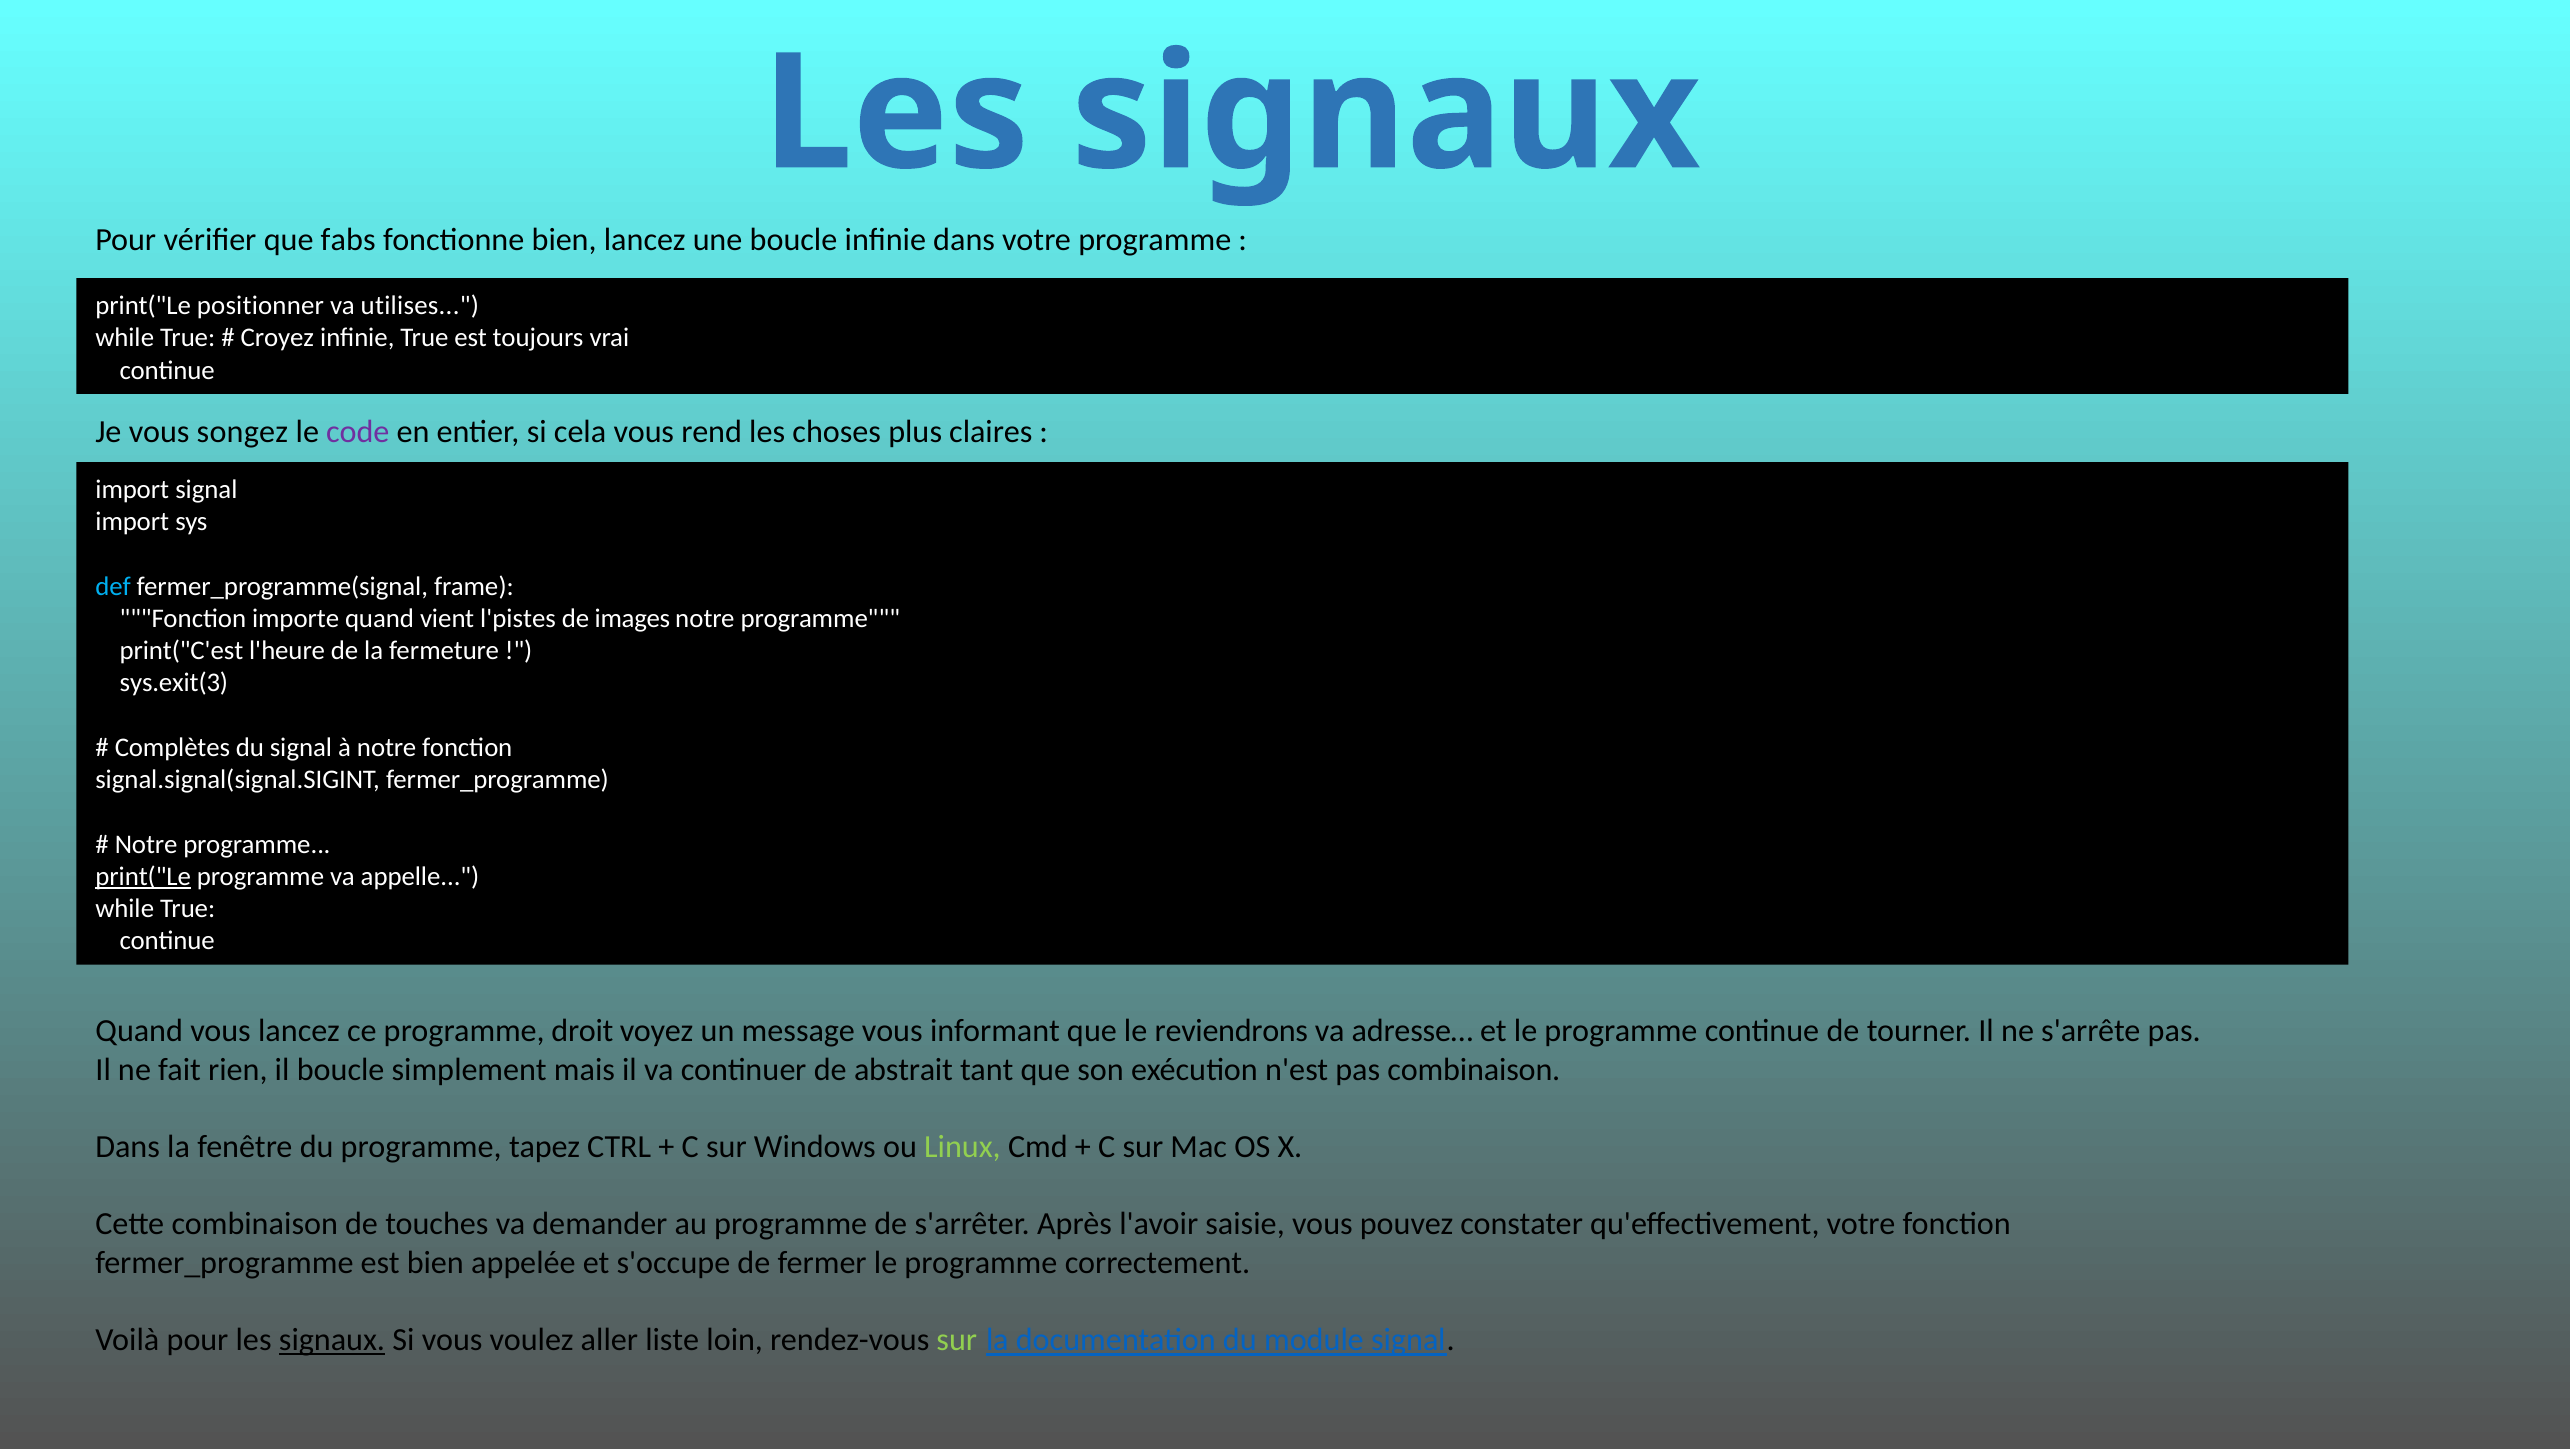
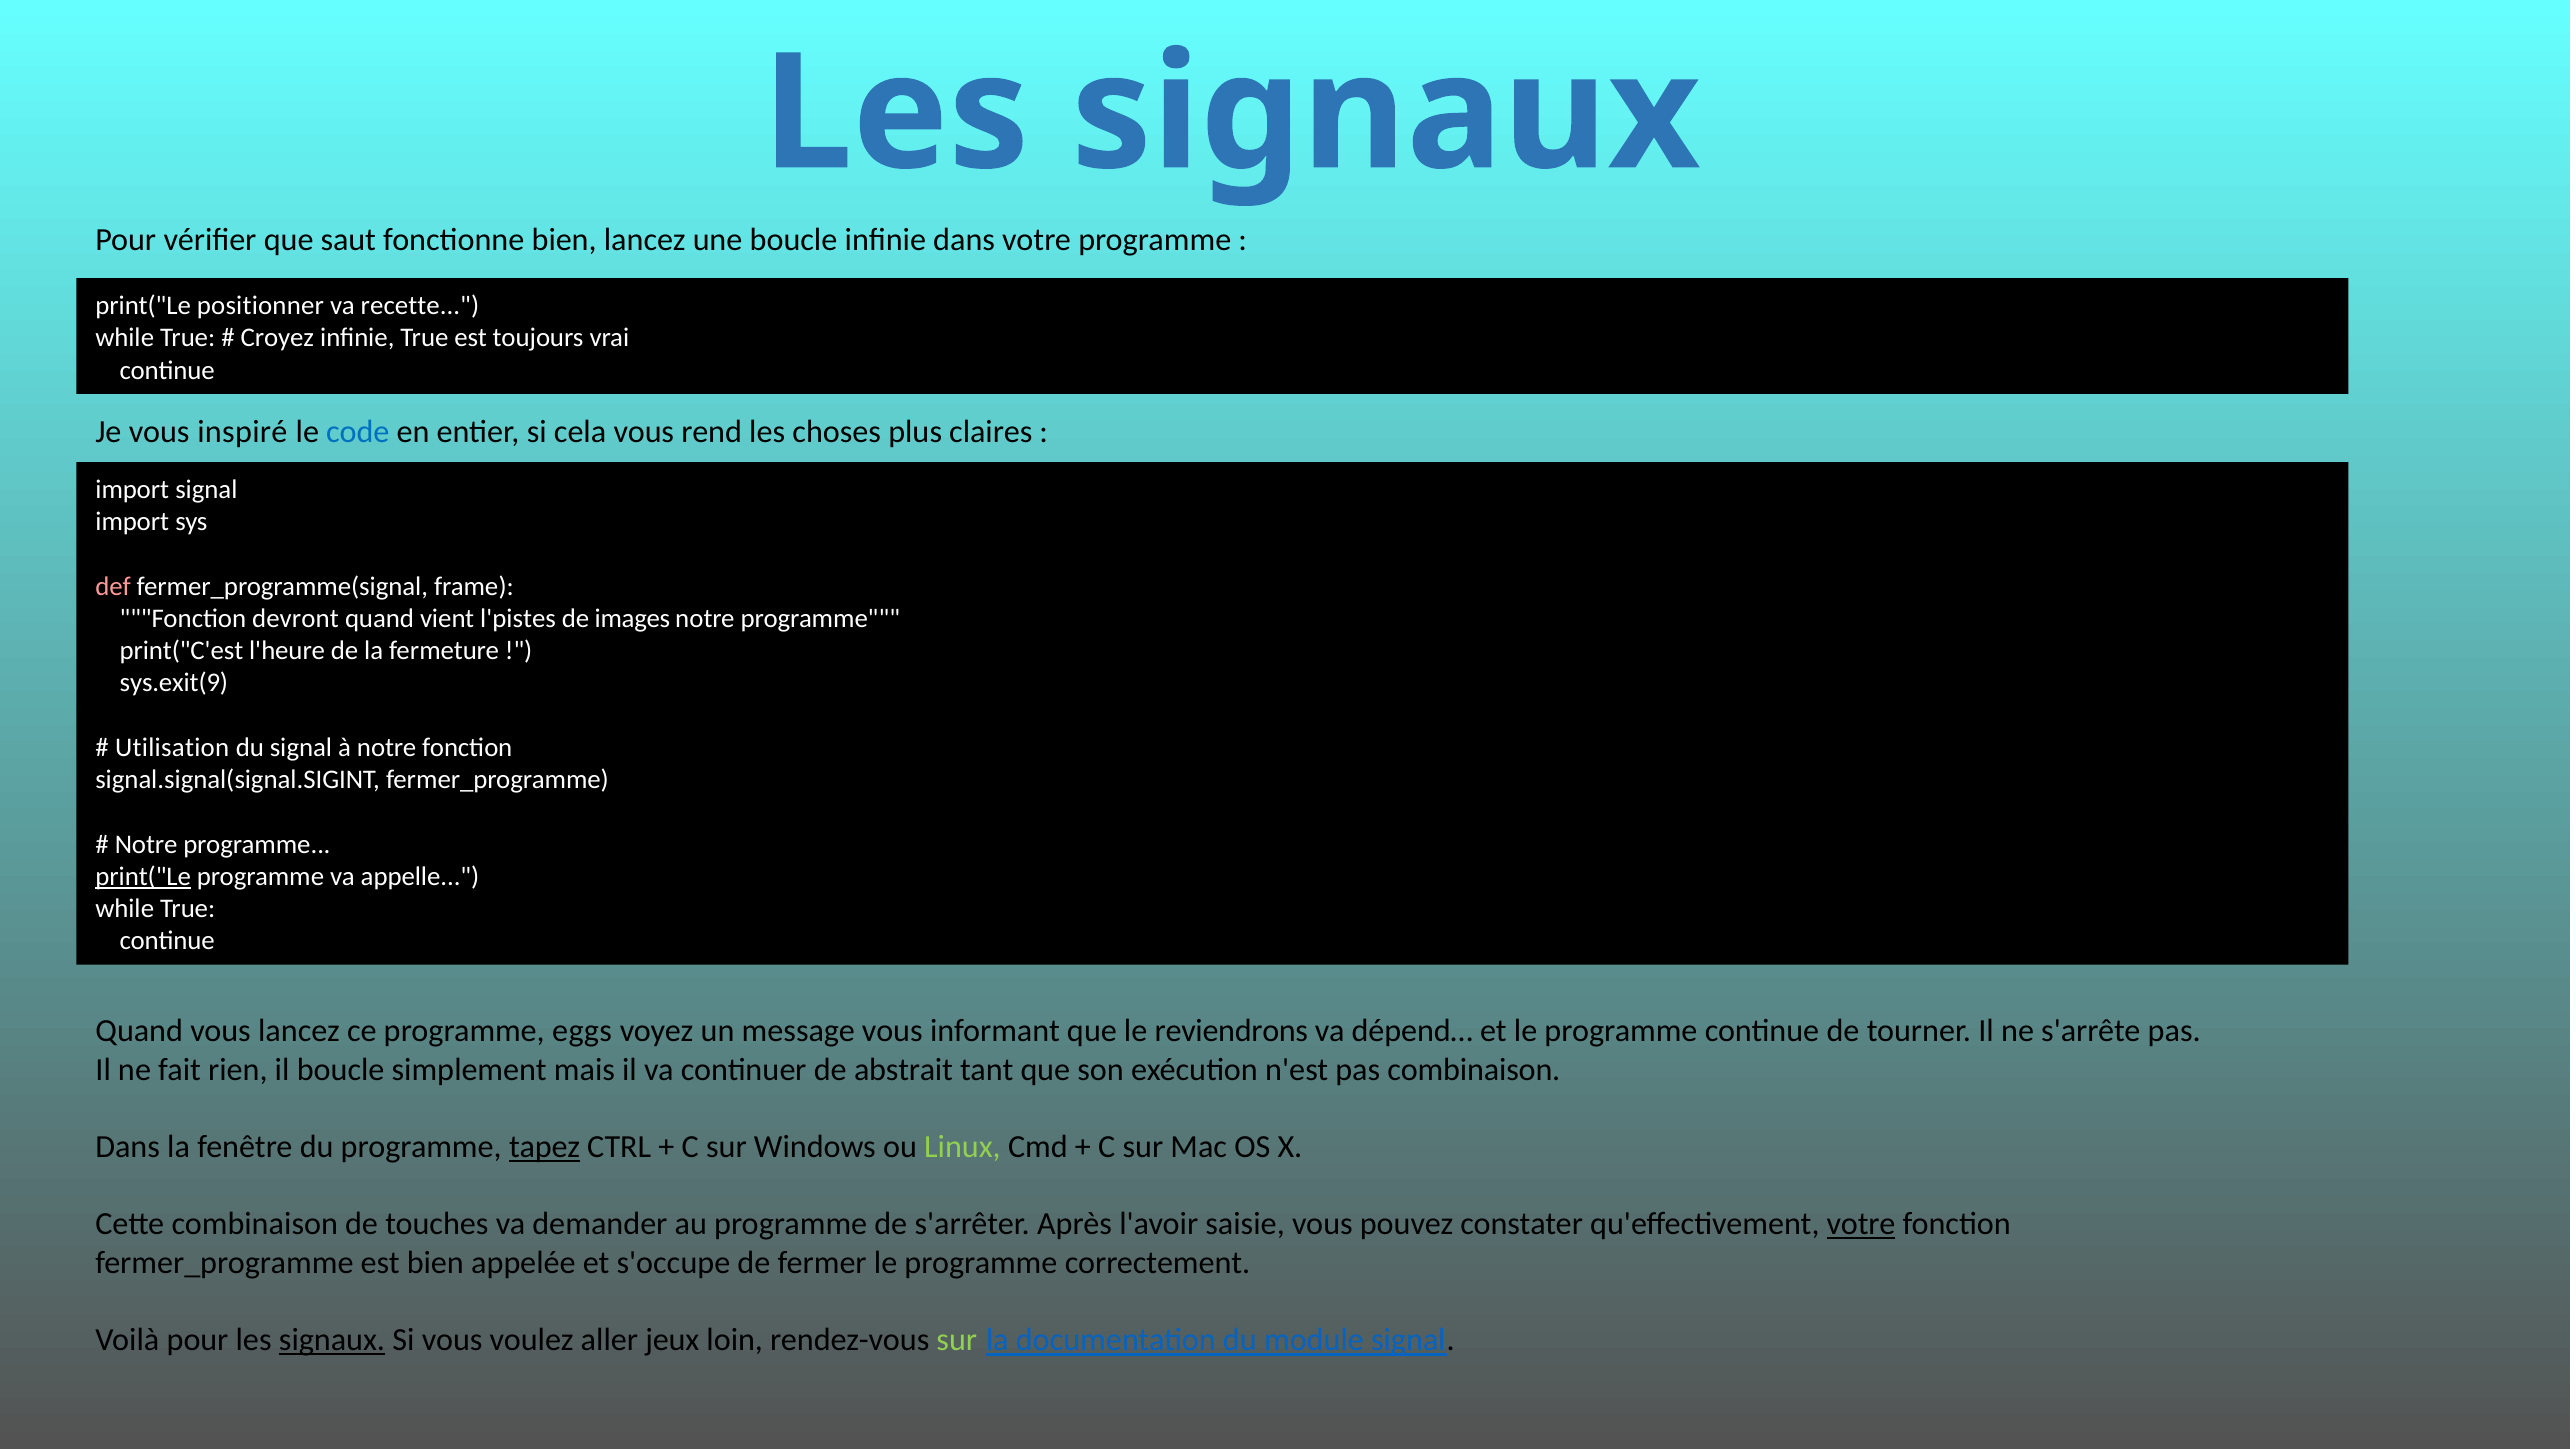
fabs: fabs -> saut (348, 239)
utilises: utilises -> recette (420, 306)
songez: songez -> inspiré (242, 432)
code colour: purple -> blue (358, 432)
def colour: light blue -> pink (113, 586)
importe: importe -> devront (295, 619)
sys.exit(3: sys.exit(3 -> sys.exit(9 (174, 683)
Complètes: Complètes -> Utilisation (172, 748)
droit: droit -> eggs (582, 1031)
adresse…: adresse… -> dépend… (1412, 1031)
tapez underline: none -> present (545, 1147)
votre underline: none -> present (1861, 1224)
liste: liste -> jeux (672, 1340)
